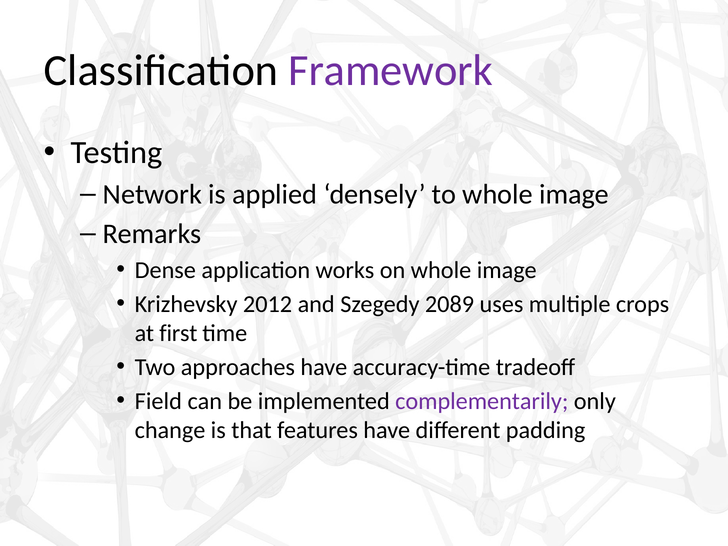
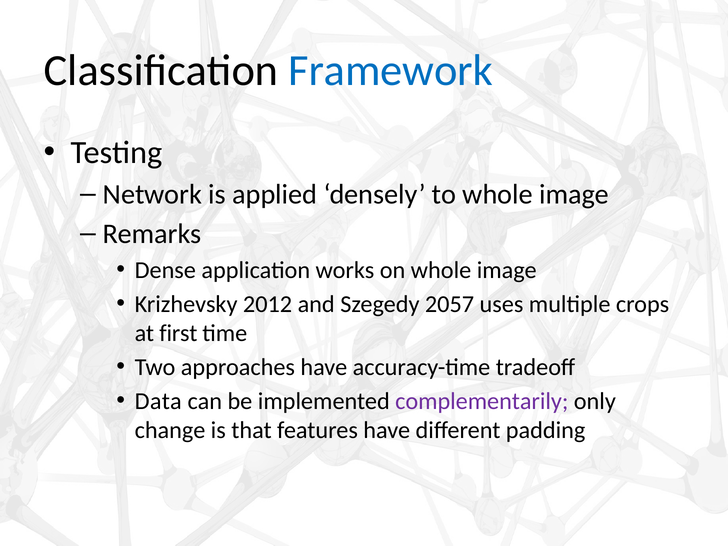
Framework colour: purple -> blue (391, 70)
2089: 2089 -> 2057 (450, 304)
Field: Field -> Data (158, 401)
